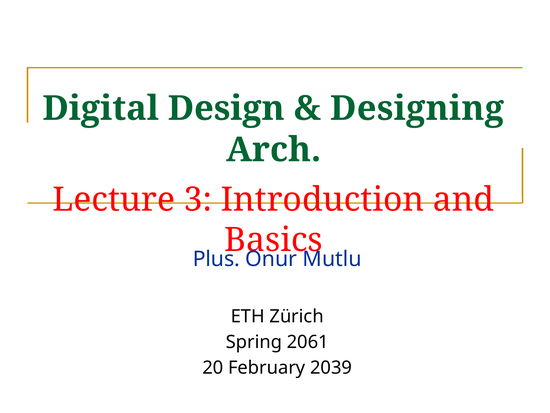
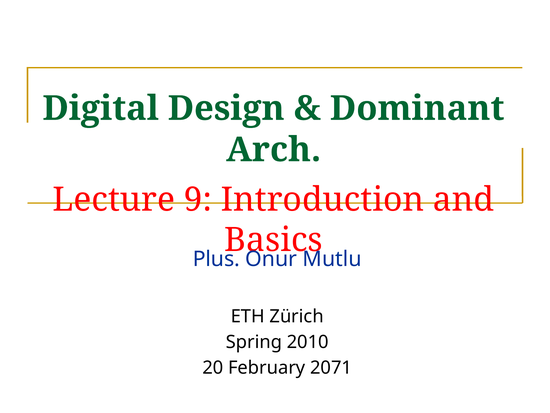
Designing: Designing -> Dominant (417, 108)
3: 3 -> 9 (198, 200)
2061: 2061 -> 2010 (308, 342)
2039: 2039 -> 2071 (331, 367)
